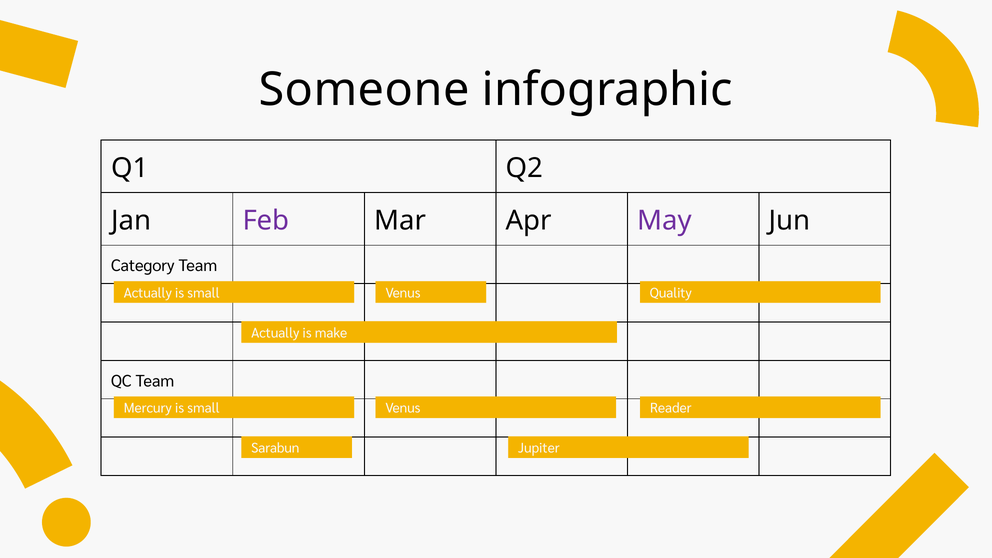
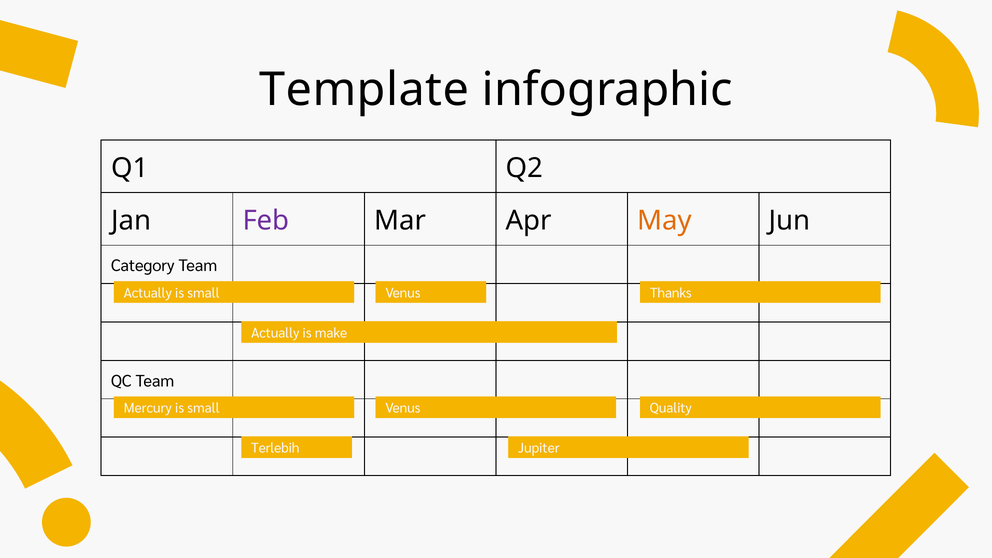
Someone: Someone -> Template (364, 90)
May colour: purple -> orange (665, 221)
Quality: Quality -> Thanks (671, 293)
Reader: Reader -> Quality (671, 408)
Sarabun: Sarabun -> Terlebih (275, 448)
